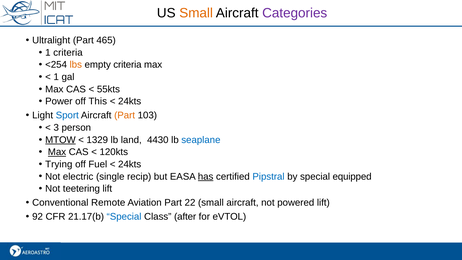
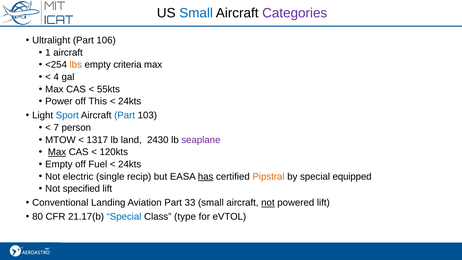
Small colour: orange -> blue (196, 13)
465: 465 -> 106 (106, 40)
1 criteria: criteria -> aircraft (68, 53)
1: 1 -> 4 (56, 77)
Part colour: orange -> blue (125, 115)
3: 3 -> 7 (56, 128)
MTOW underline: present -> none (60, 140)
1329: 1329 -> 1317 (97, 140)
4430: 4430 -> 2430 (158, 140)
seaplane colour: blue -> purple (201, 140)
Trying: Trying -> Empty (59, 164)
Pipstral colour: blue -> orange (269, 176)
teetering: teetering -> specified (81, 189)
Remote: Remote -> Landing (108, 203)
22: 22 -> 33 (190, 203)
not underline: none -> present (268, 203)
92: 92 -> 80 (38, 217)
after: after -> type (185, 217)
